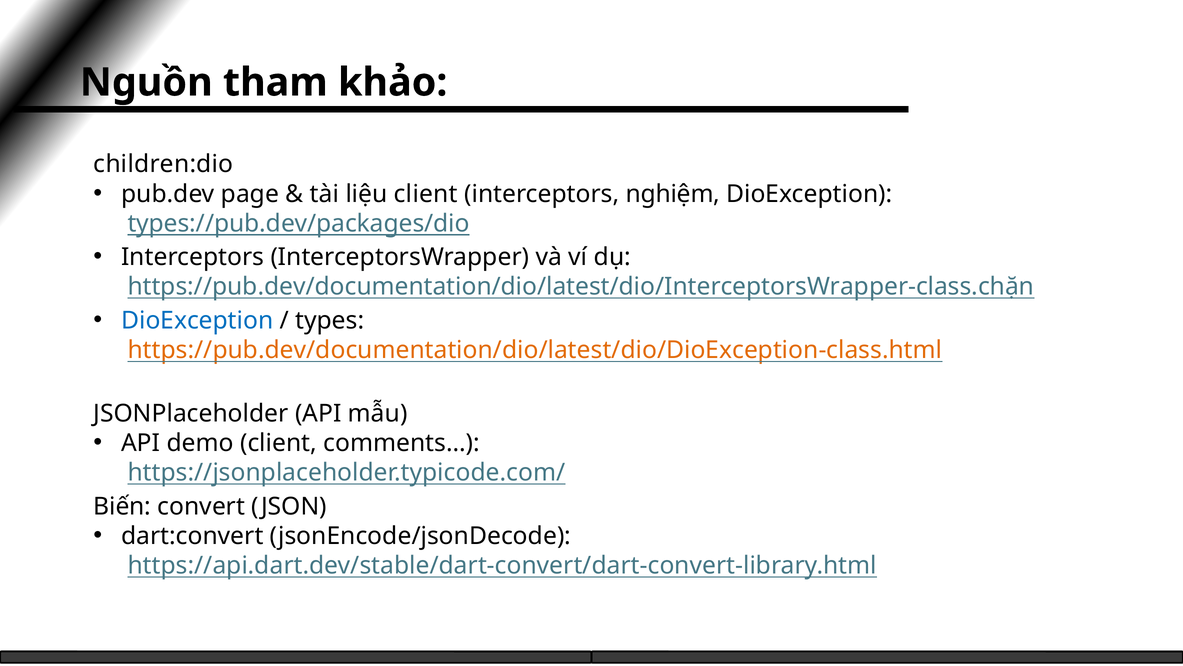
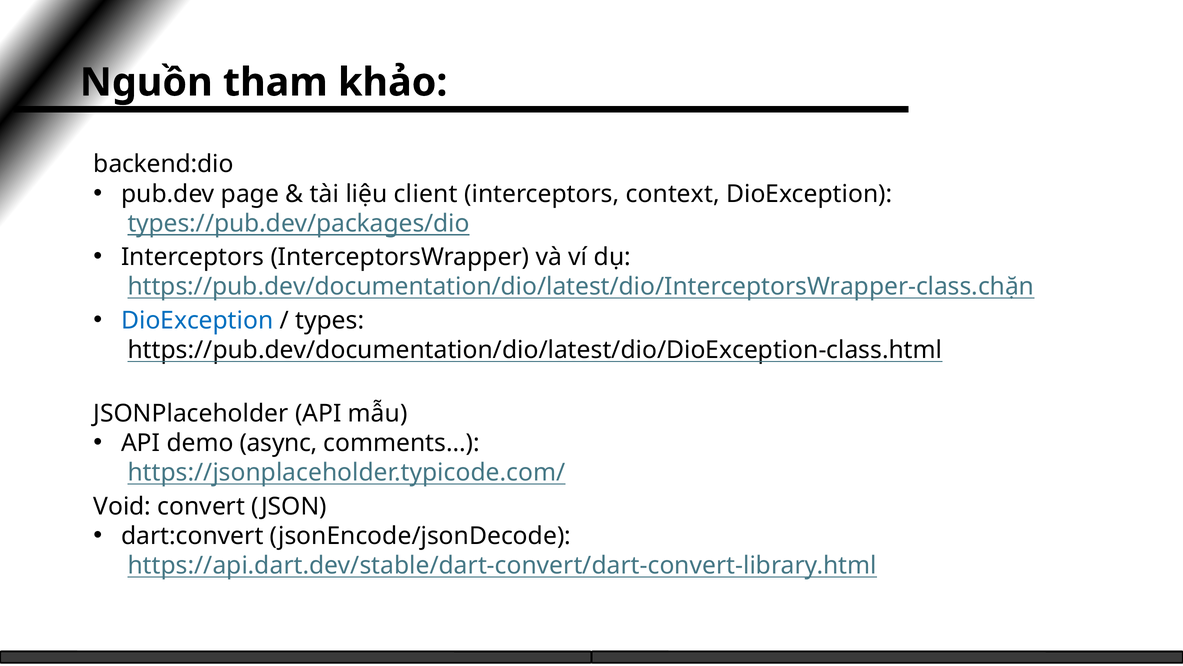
children:dio: children:dio -> backend:dio (164, 164)
nghiệm: nghiệm -> context (673, 194)
https://pub.dev/documentation/dio/latest/dio/DioException-class.html colour: orange -> black (535, 350)
demo client: client -> async (279, 443)
Biến: Biến -> Void (122, 506)
